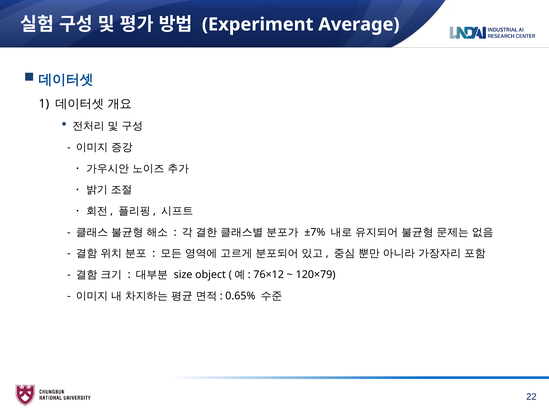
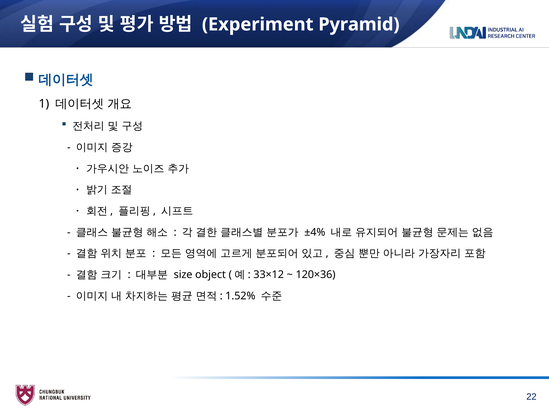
Average: Average -> Pyramid (359, 24)
±7%: ±7% -> ±4% (315, 232)
76×12: 76×12 -> 33×12 (269, 274)
120×79: 120×79 -> 120×36 (316, 274)
0.65%: 0.65% -> 1.52% (240, 296)
